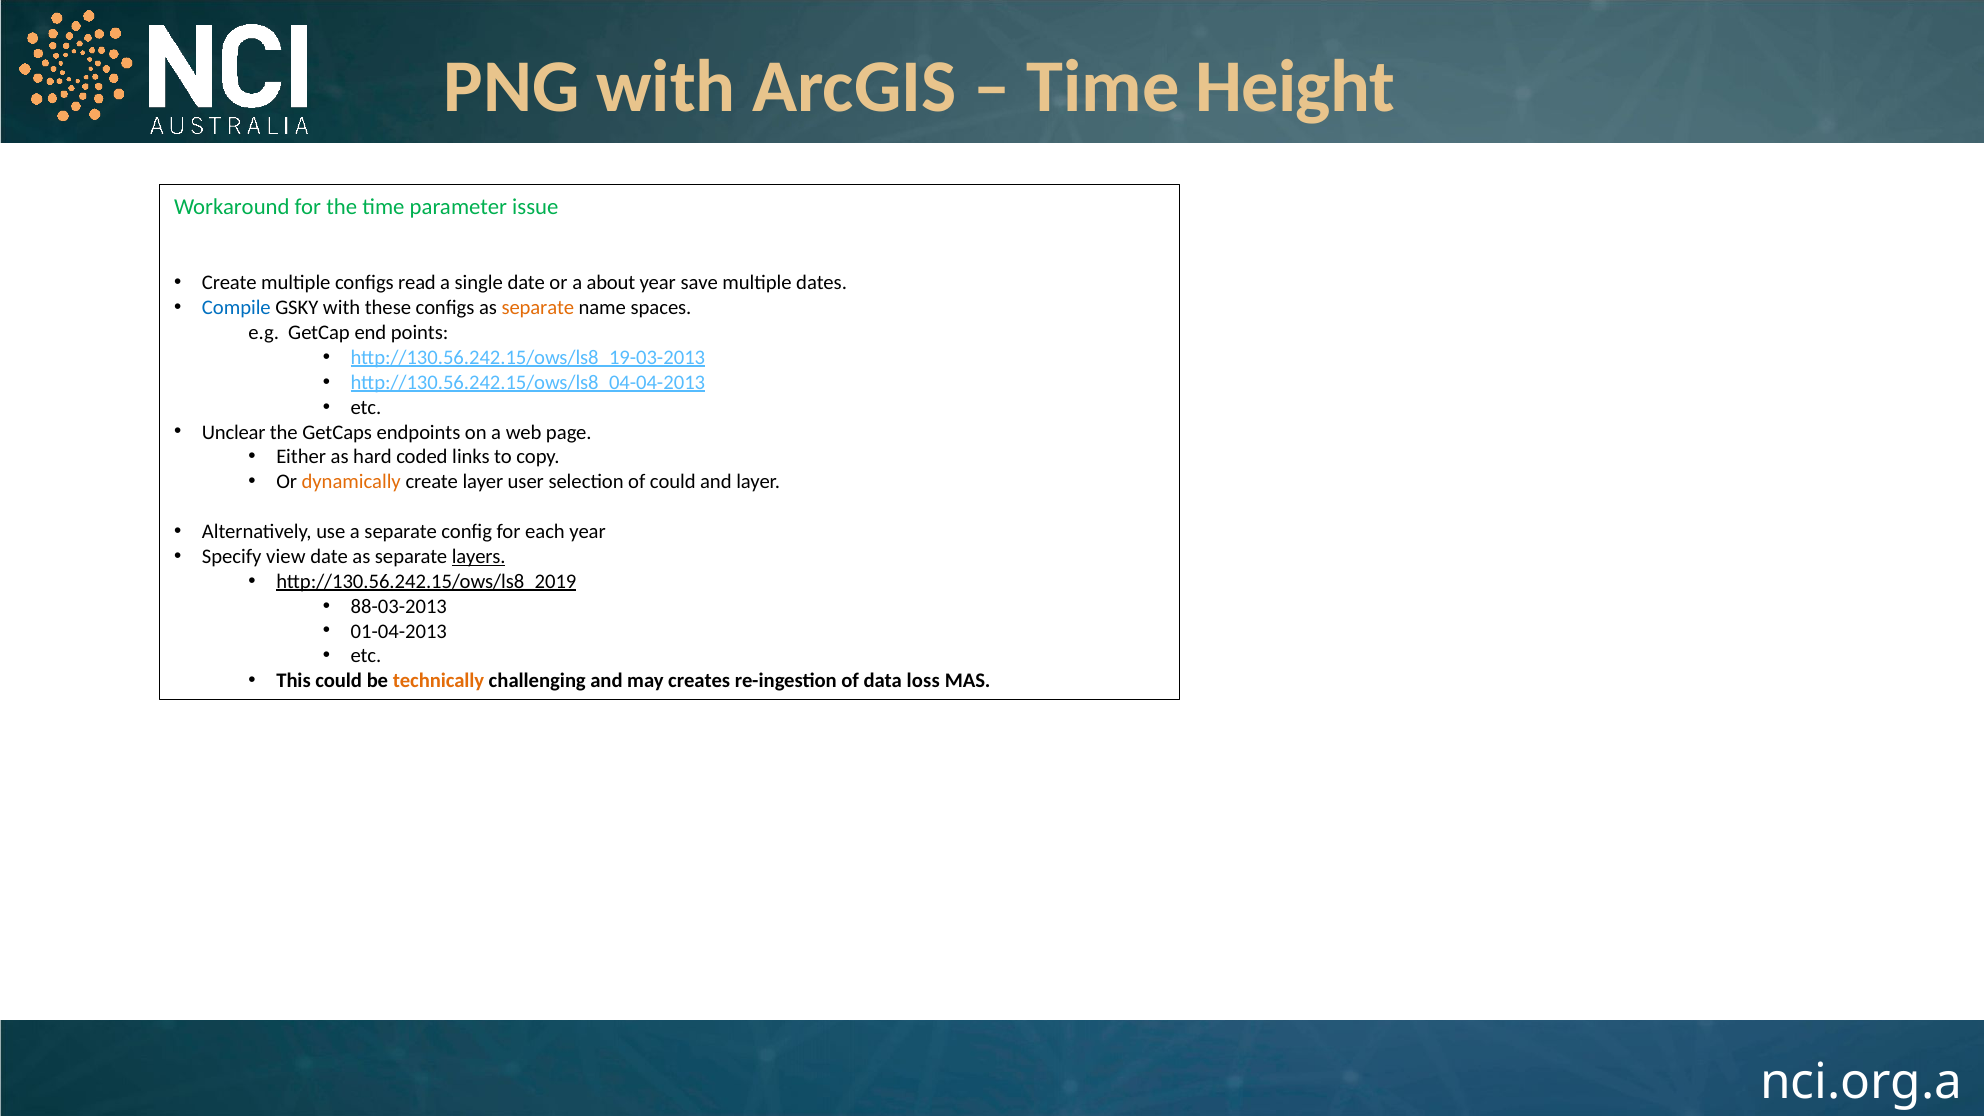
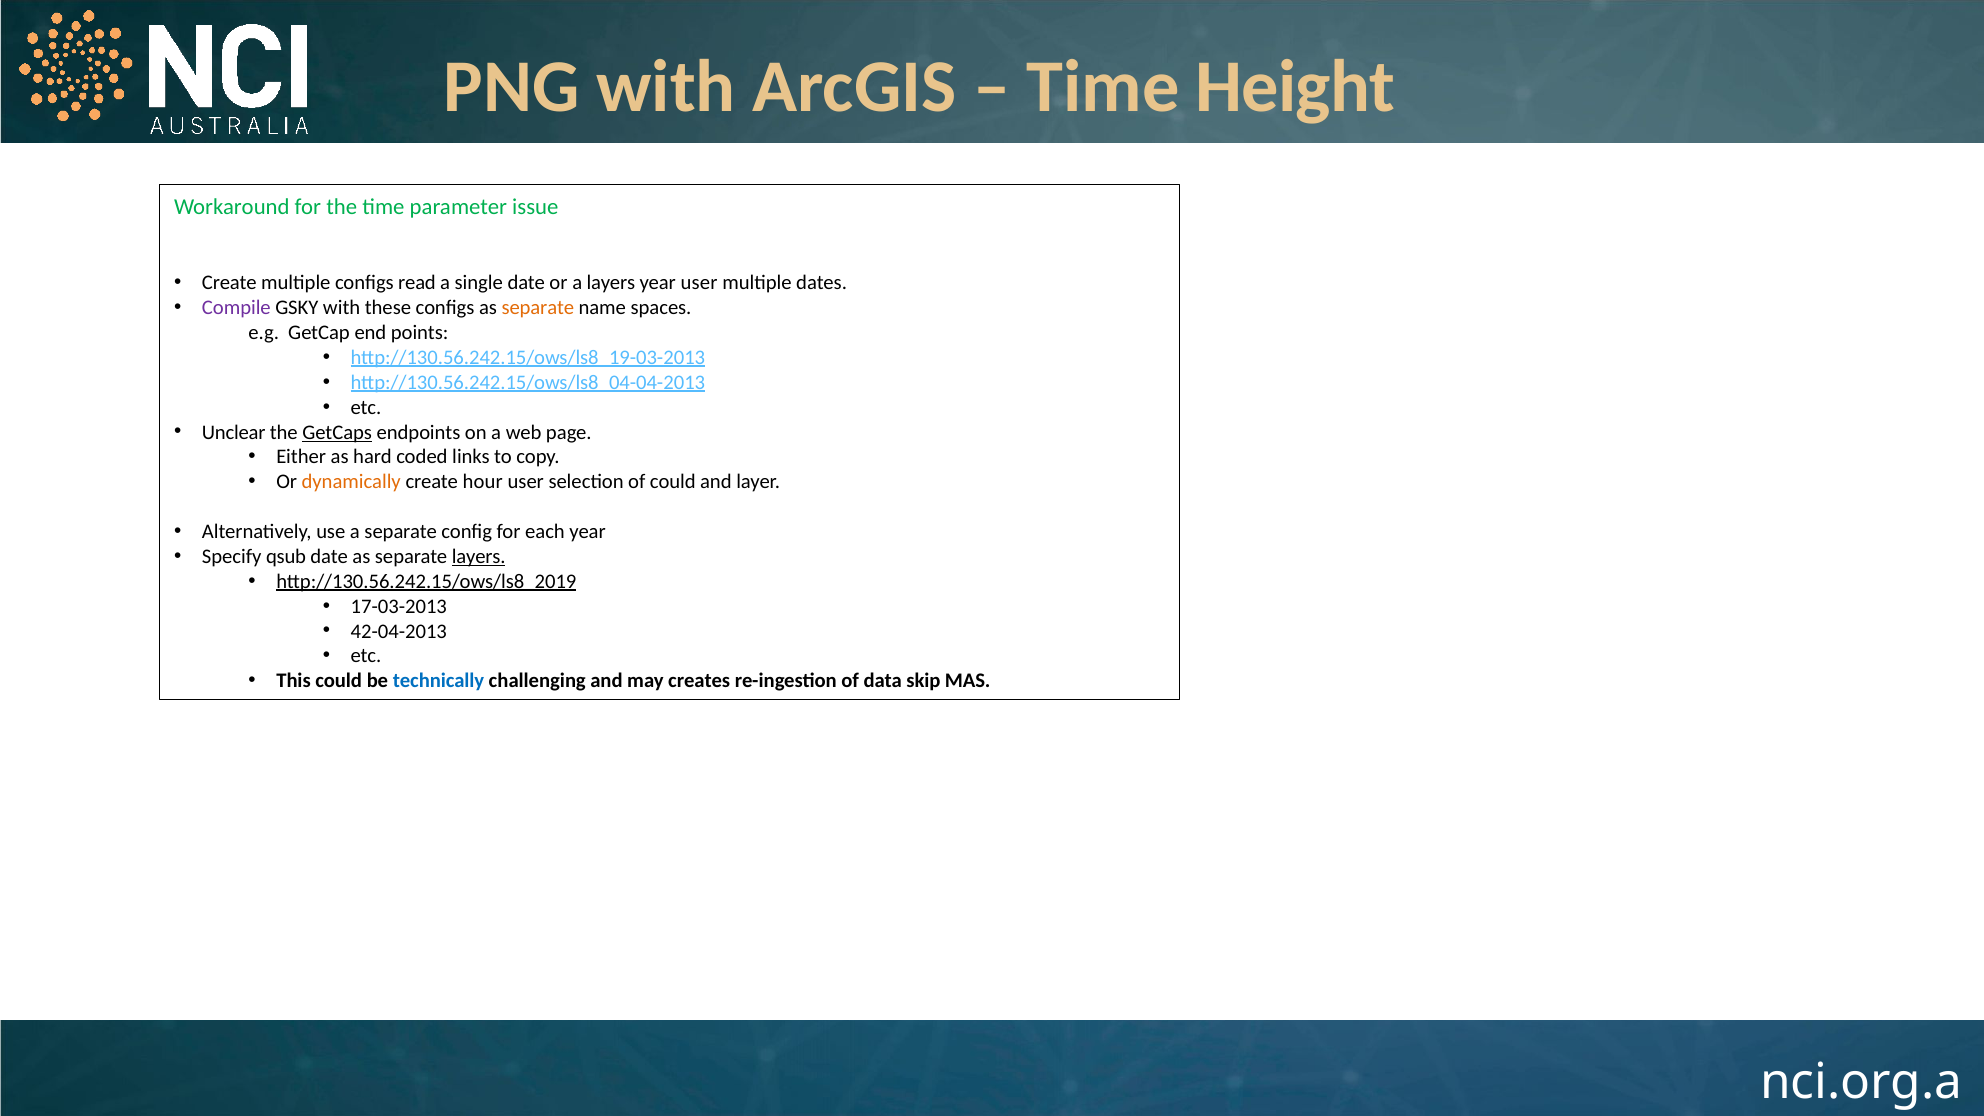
a about: about -> layers (611, 283)
year save: save -> user (699, 283)
Compile colour: blue -> purple (236, 308)
GetCaps underline: none -> present (337, 432)
create layer: layer -> hour (483, 482)
view: view -> qsub (286, 556)
88-03-2013: 88-03-2013 -> 17-03-2013 (399, 606)
01-04-2013: 01-04-2013 -> 42-04-2013 (399, 631)
technically colour: orange -> blue (438, 681)
loss: loss -> skip (923, 681)
